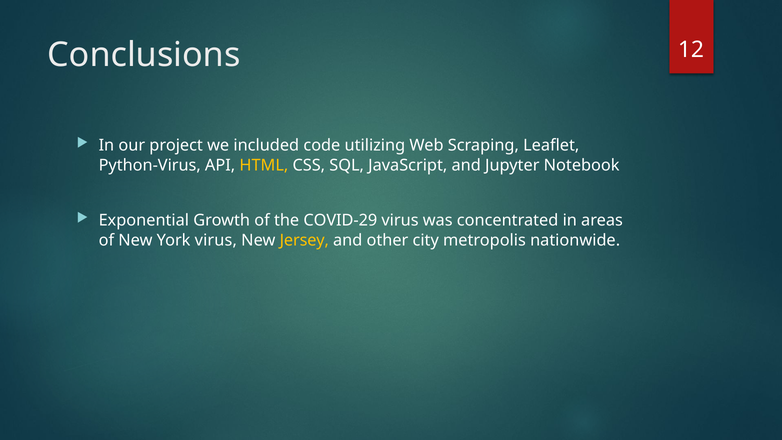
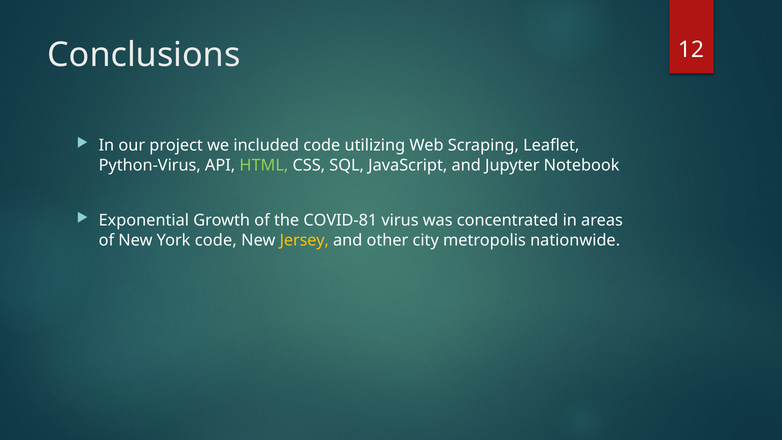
HTML colour: yellow -> light green (264, 165)
COVID-29: COVID-29 -> COVID-81 (340, 221)
York virus: virus -> code (216, 240)
